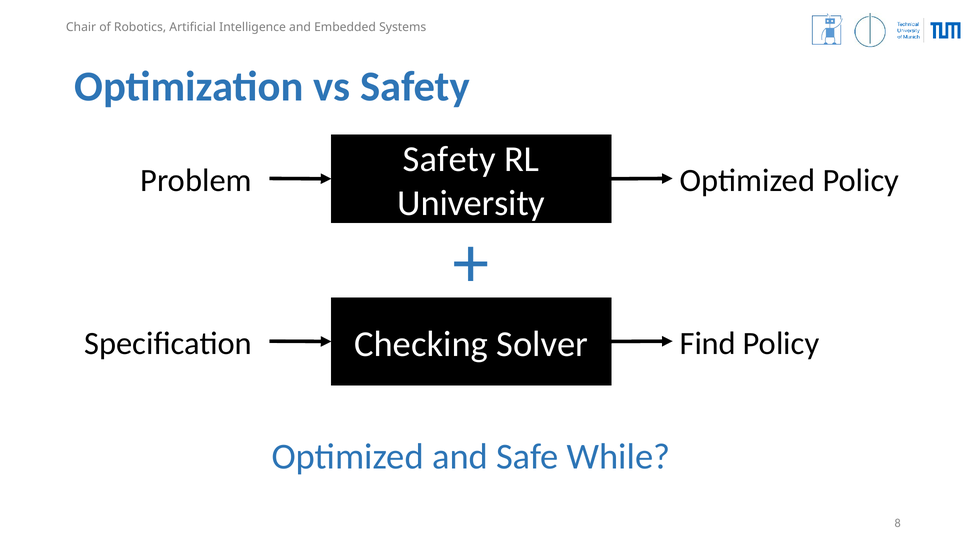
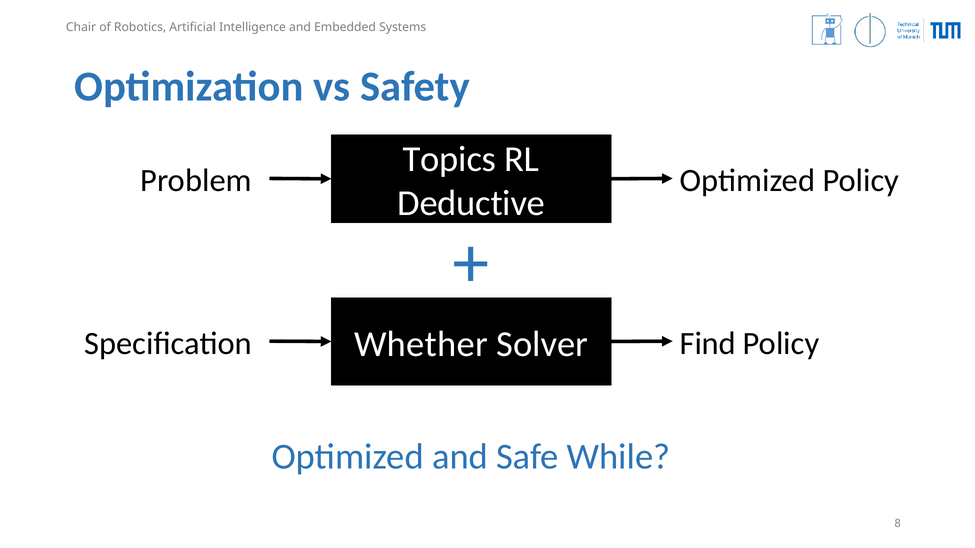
Safety: Safety -> Topics (449, 159)
University: University -> Deductive (471, 203)
Checking: Checking -> Whether (421, 344)
